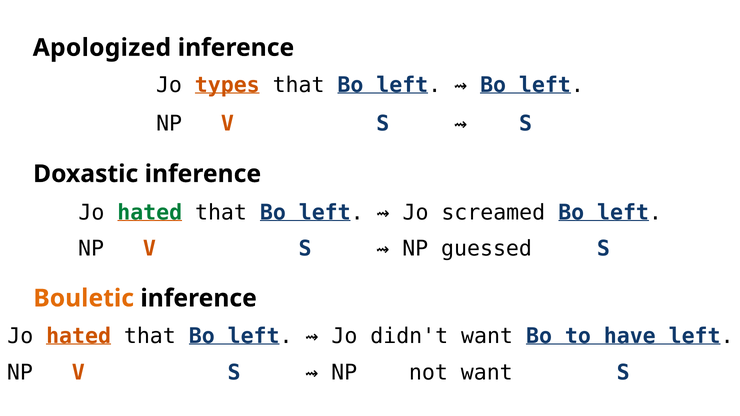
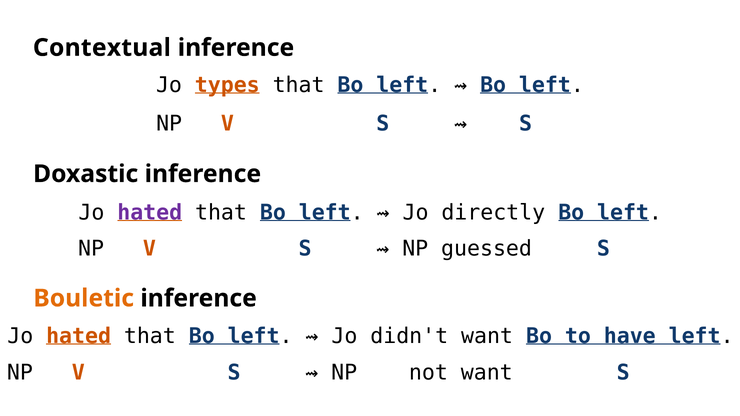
Apologized: Apologized -> Contextual (102, 48)
hated colour: green -> purple (150, 213)
screamed: screamed -> directly (493, 213)
